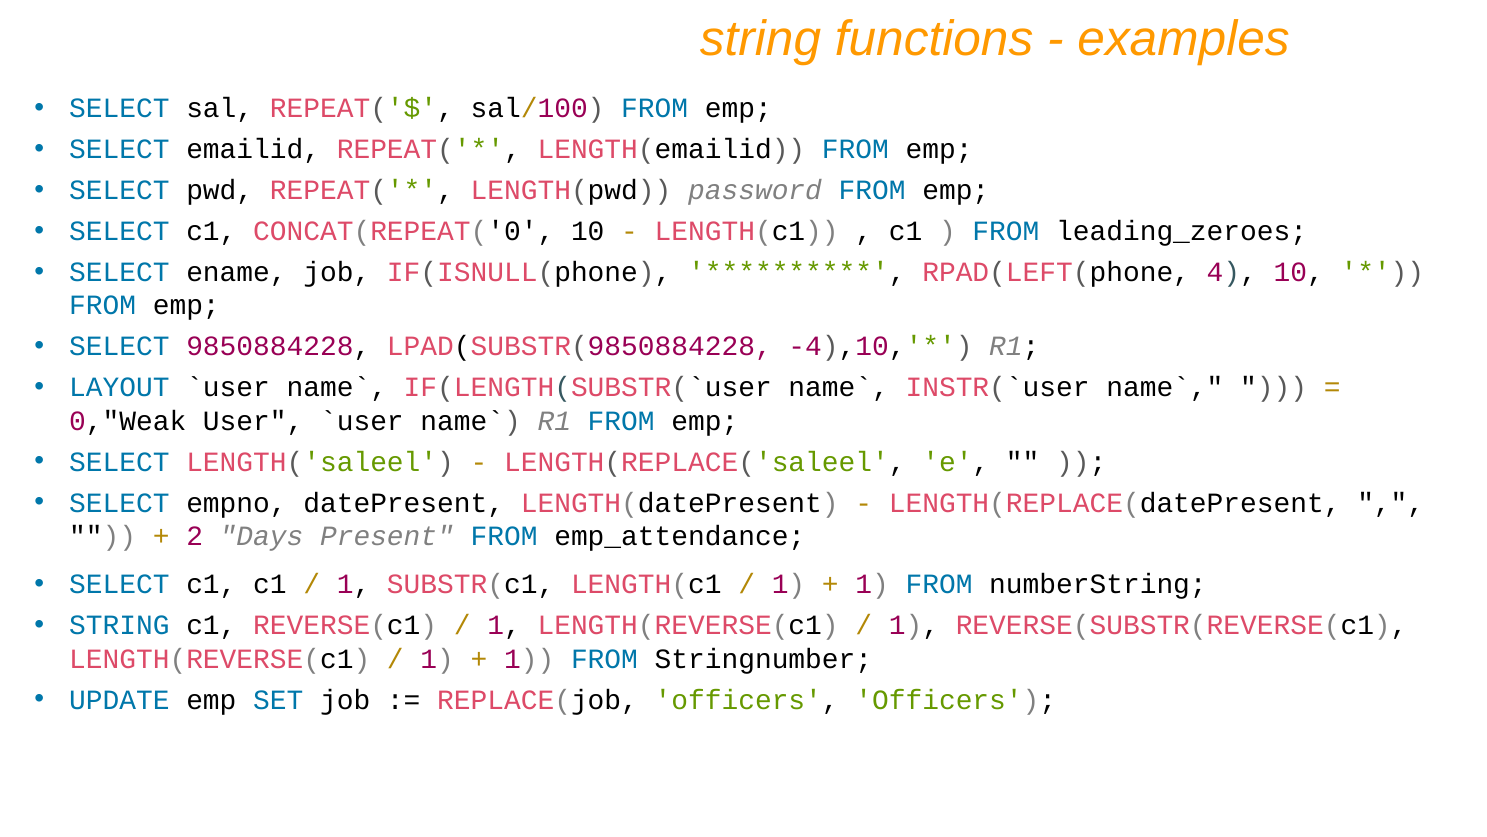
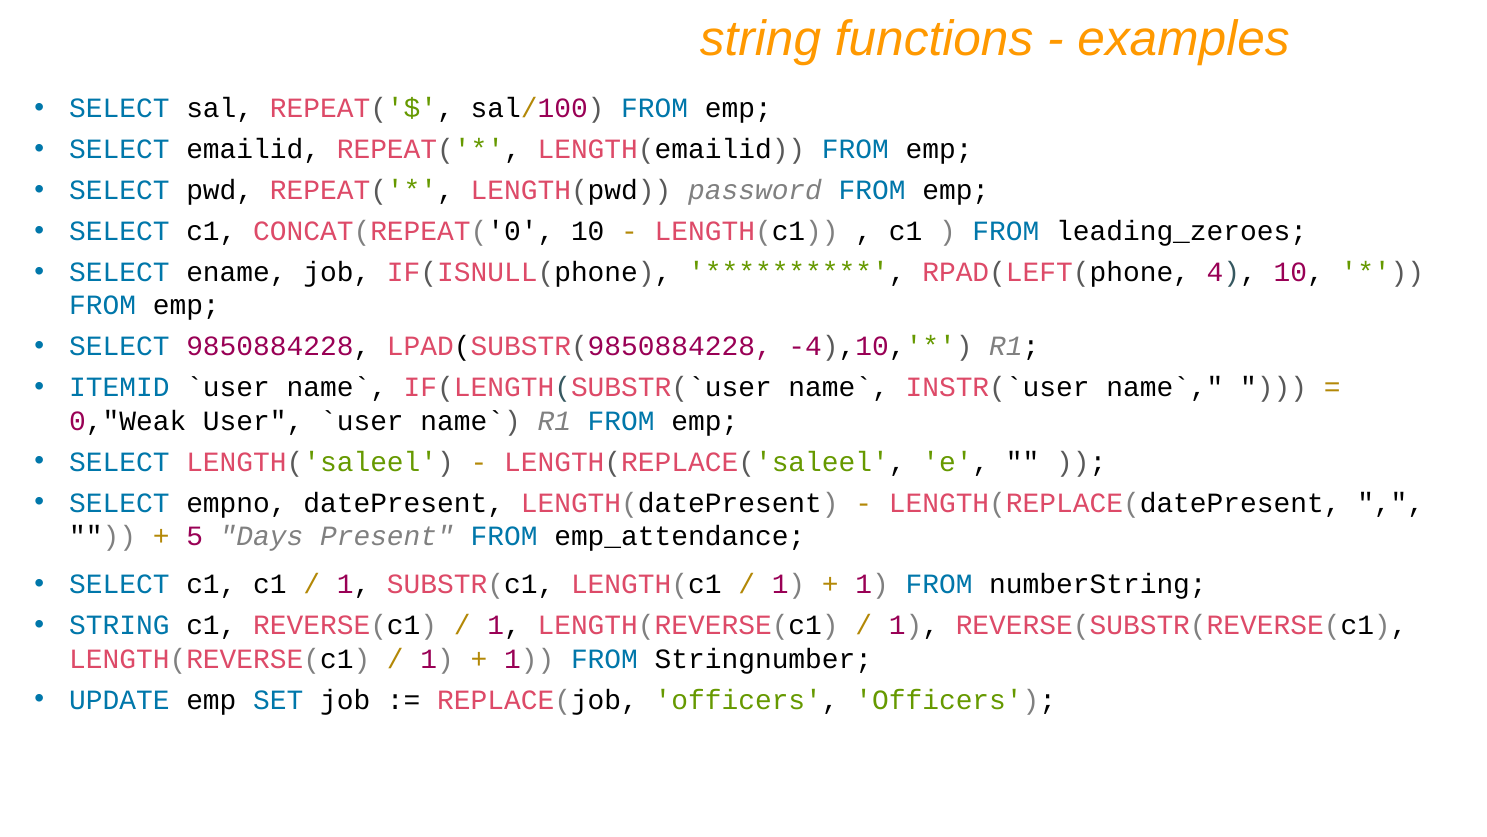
LAYOUT: LAYOUT -> ITEMID (119, 387)
2: 2 -> 5 (195, 536)
